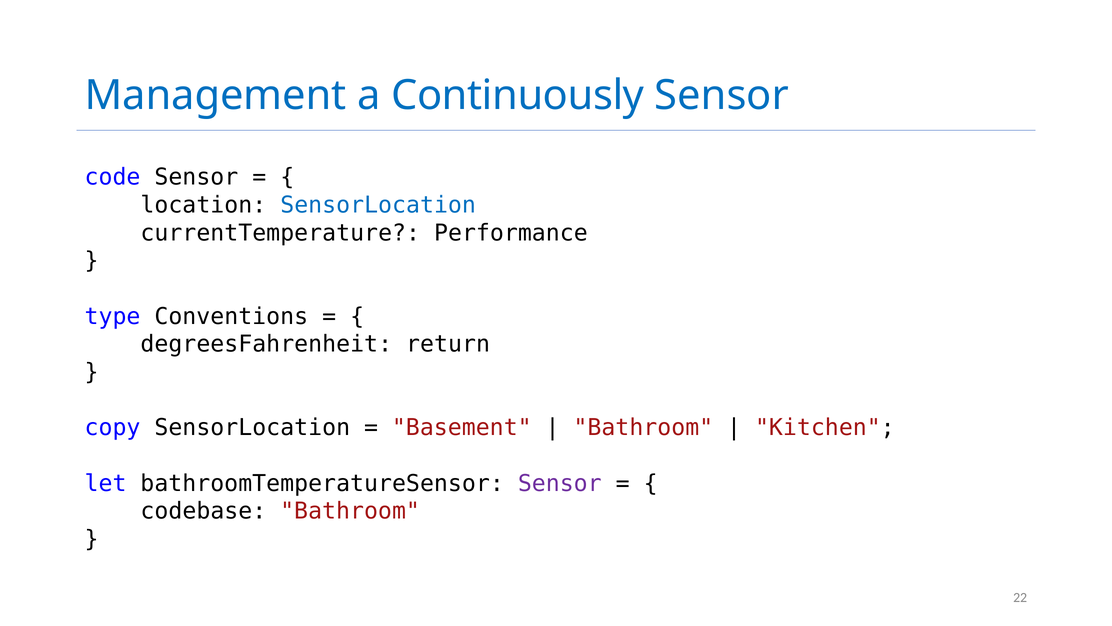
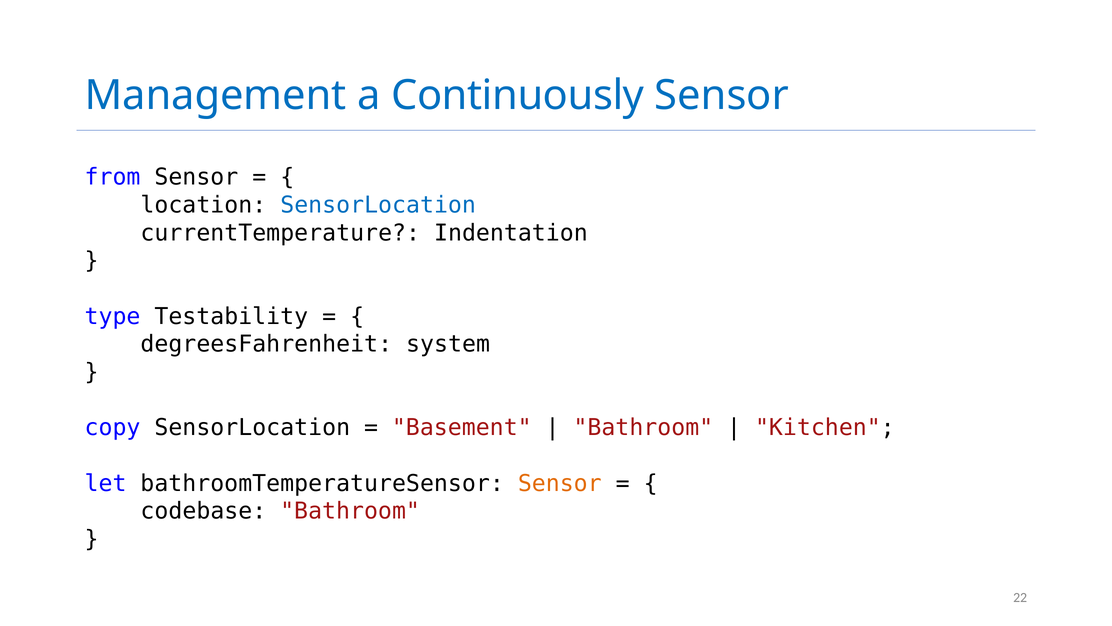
code: code -> from (113, 177)
Performance: Performance -> Indentation (511, 233)
Conventions: Conventions -> Testability (231, 316)
return: return -> system (448, 344)
Sensor colour: purple -> orange (560, 483)
